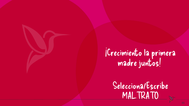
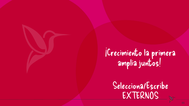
madre: madre -> amplia (127, 63)
MALTRATO: MALTRATO -> EXTERNOS (140, 96)
